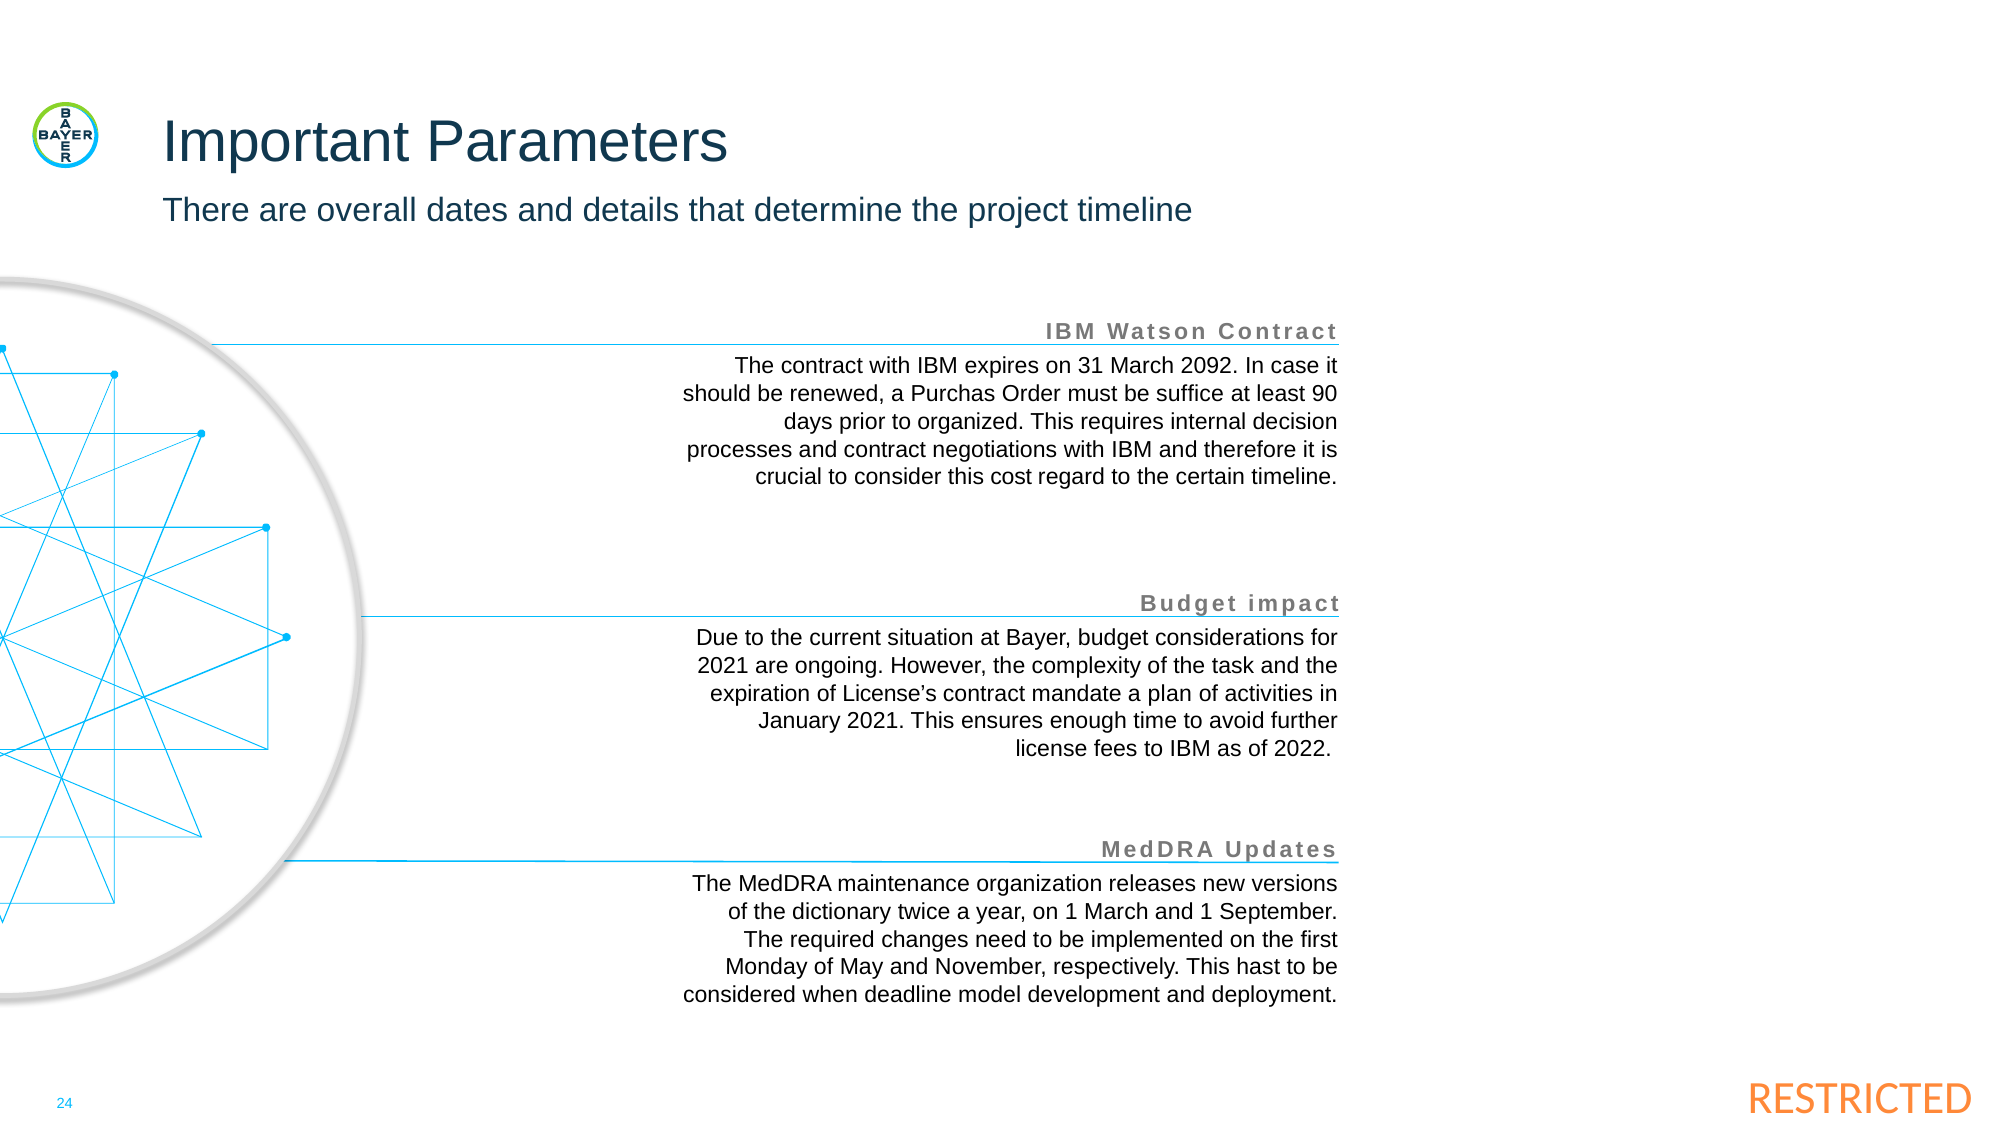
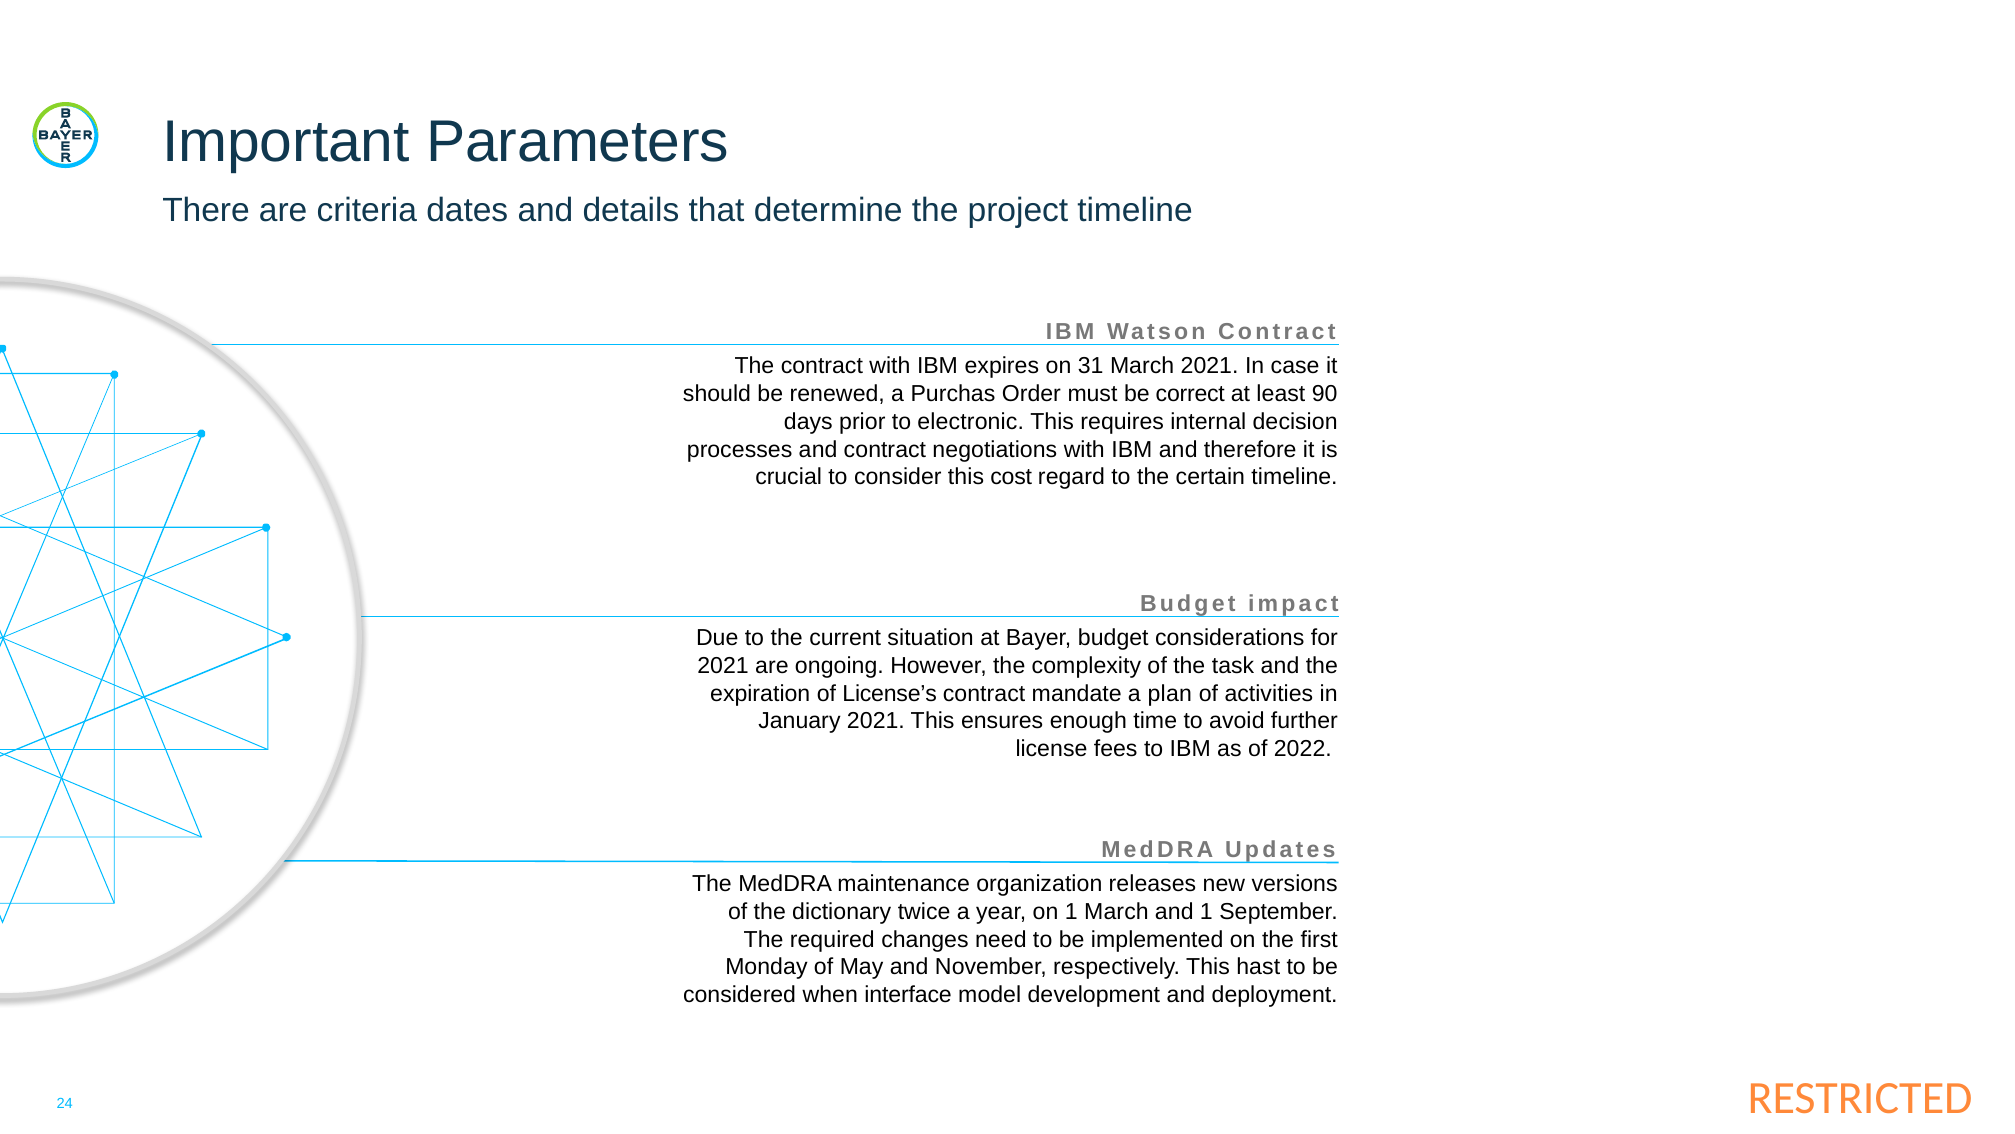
overall: overall -> criteria (367, 211)
March 2092: 2092 -> 2021 (1210, 366)
suffice: suffice -> correct (1190, 394)
organized: organized -> electronic (971, 422)
deadline: deadline -> interface (908, 995)
